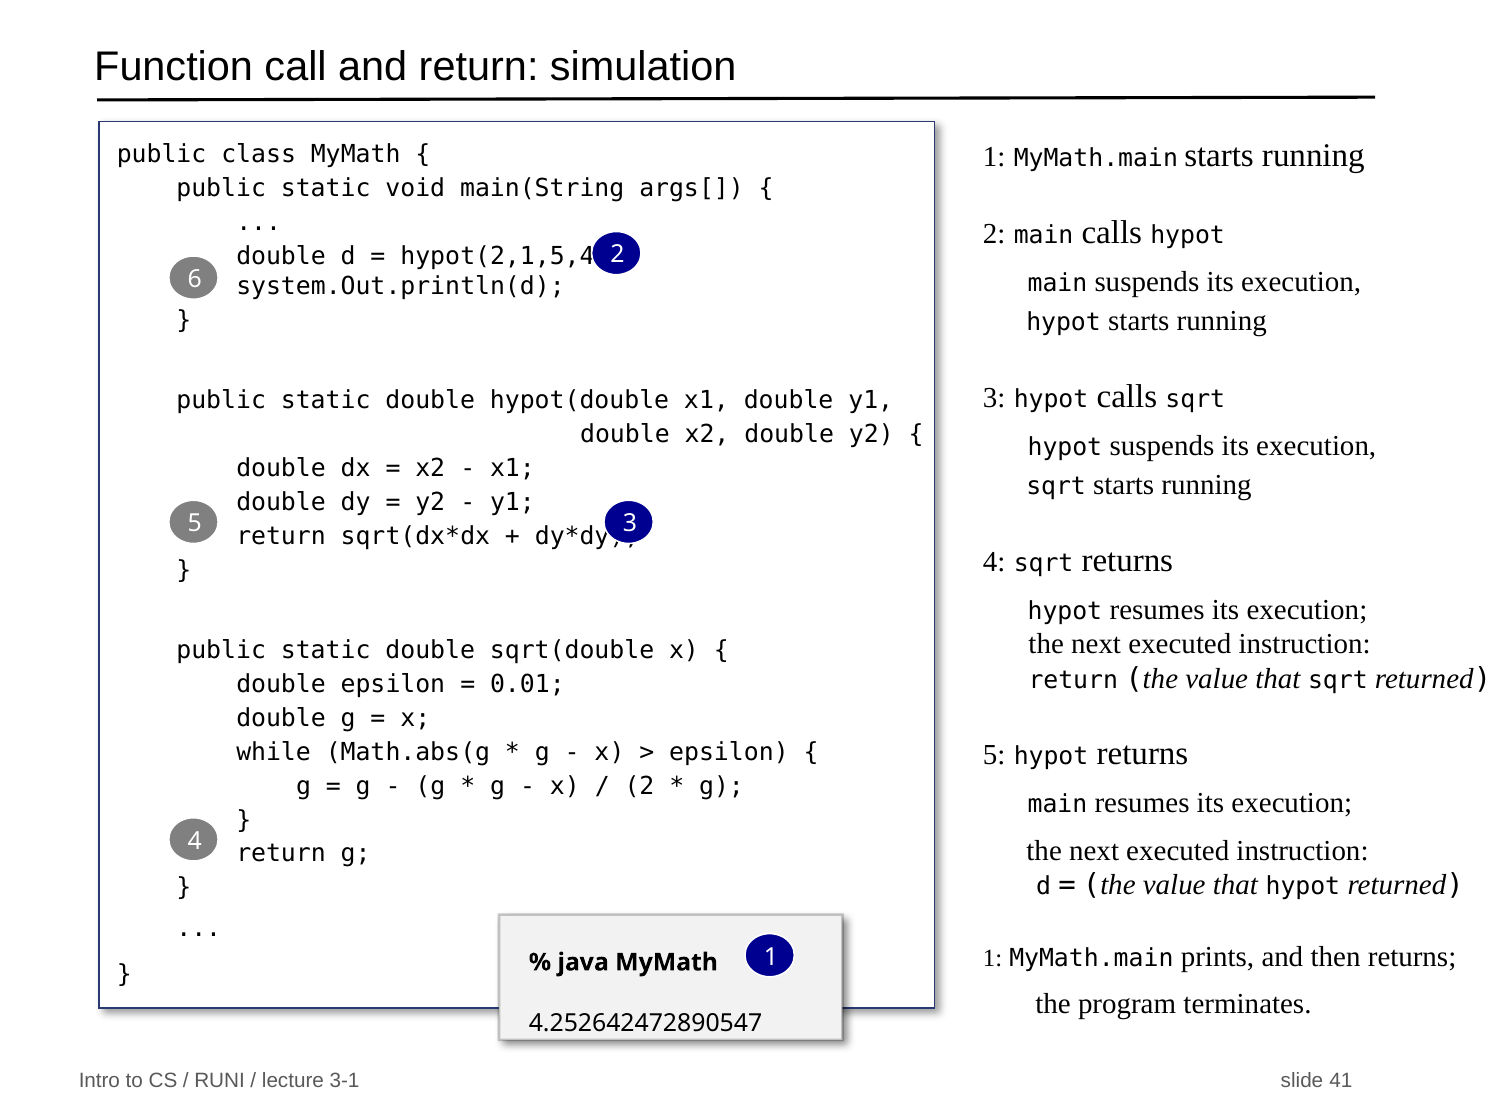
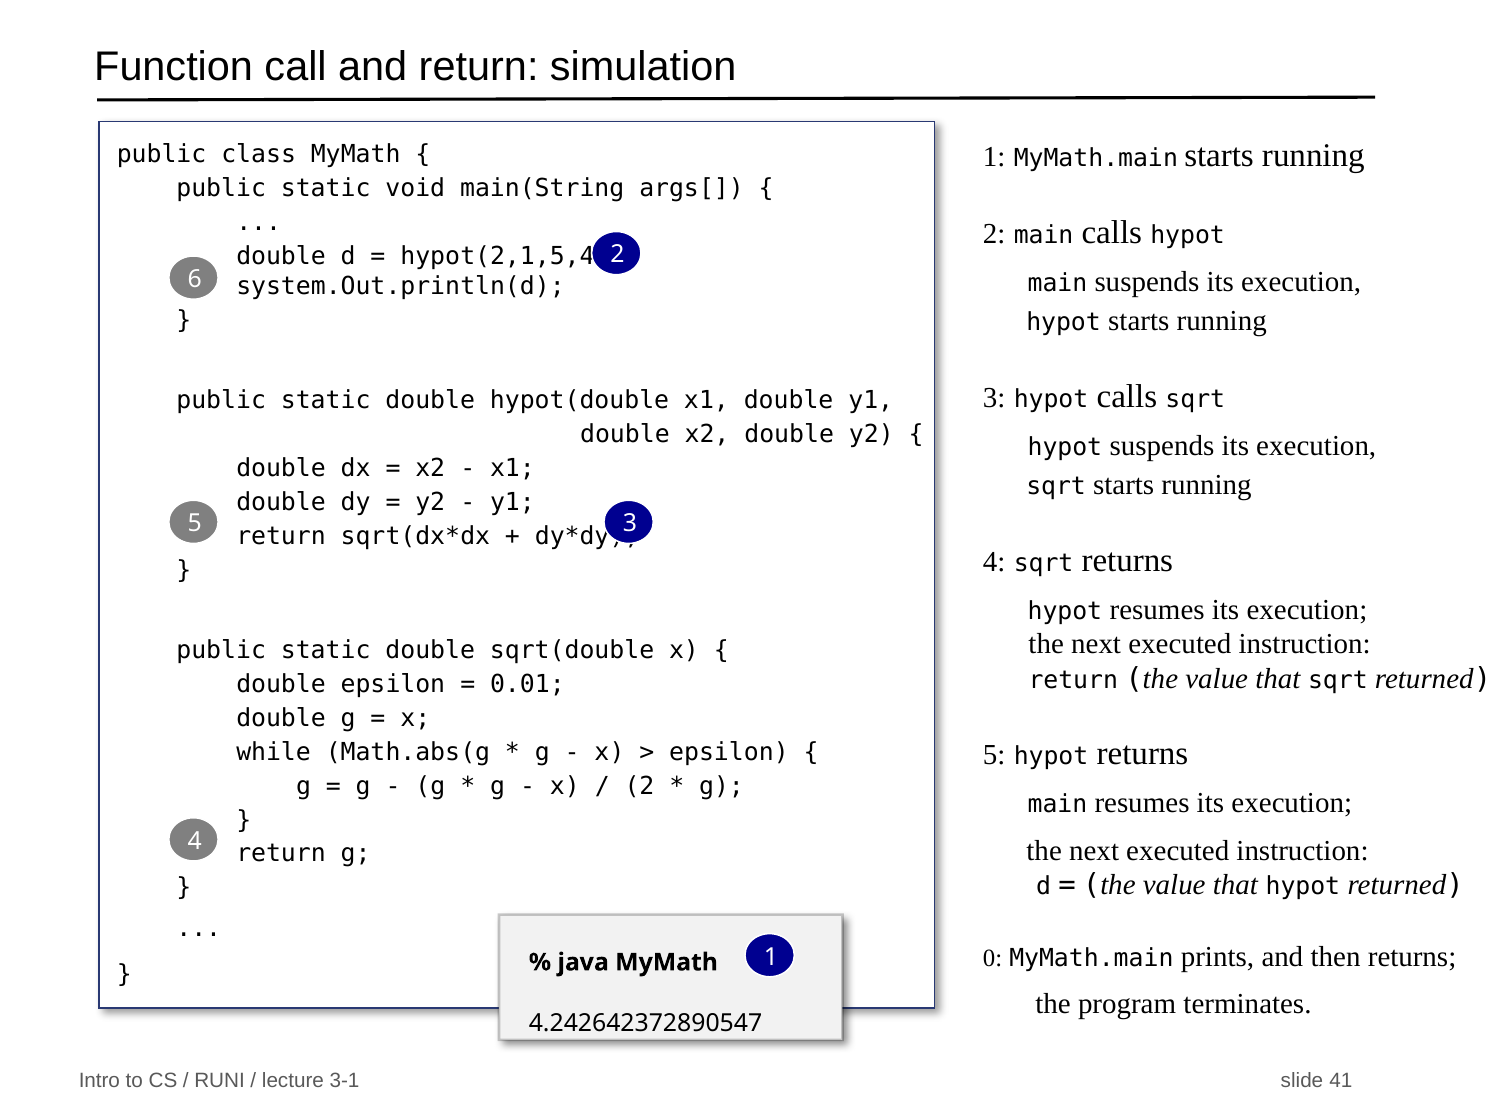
1: 1 -> 0 (993, 959)
4.252642472890547: 4.252642472890547 -> 4.242642372890547 (645, 1024)
